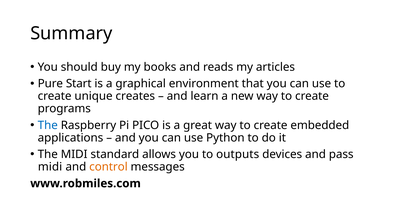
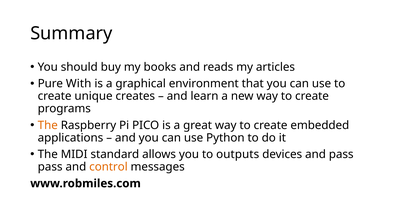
Start: Start -> With (79, 84)
The colour: blue -> orange (48, 125)
midi: midi -> pass (50, 167)
